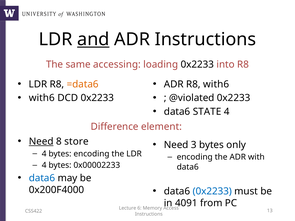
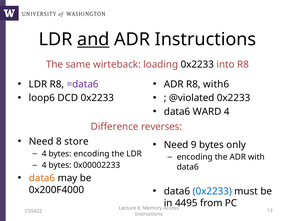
accessing: accessing -> wirteback (117, 64)
=data6 colour: orange -> purple (83, 84)
with6: with6 -> loop6 (42, 98)
STATE: STATE -> WARD (207, 112)
element: element -> reverses (162, 127)
Need underline: present -> none (41, 142)
3: 3 -> 9 (194, 145)
data6 colour: blue -> orange (42, 178)
4091: 4091 -> 4495 (186, 203)
